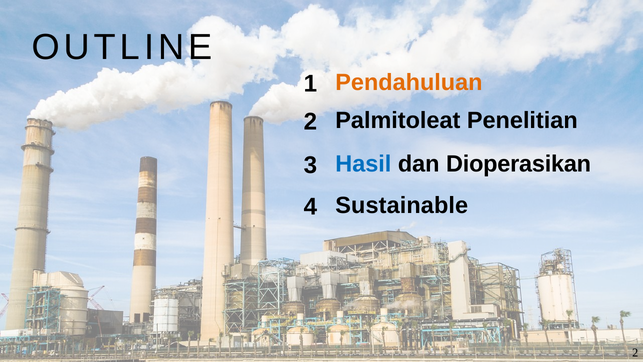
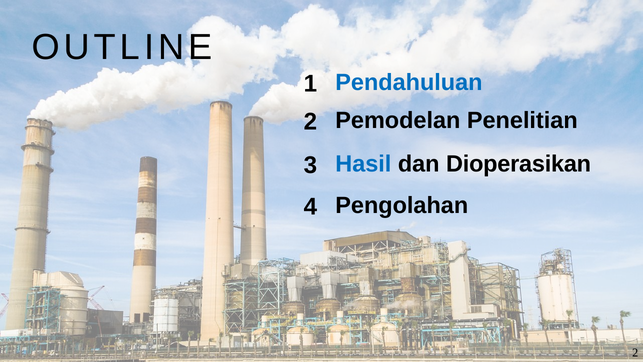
Pendahuluan colour: orange -> blue (409, 82)
Palmitoleat: Palmitoleat -> Pemodelan (398, 120)
Sustainable: Sustainable -> Pengolahan (402, 205)
